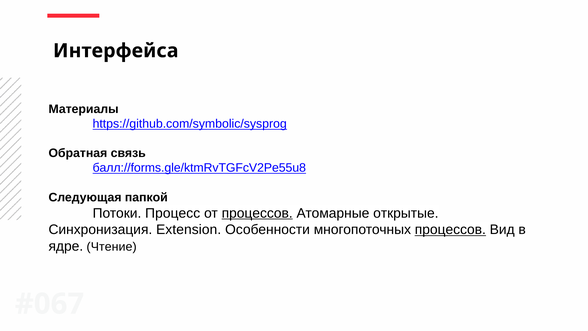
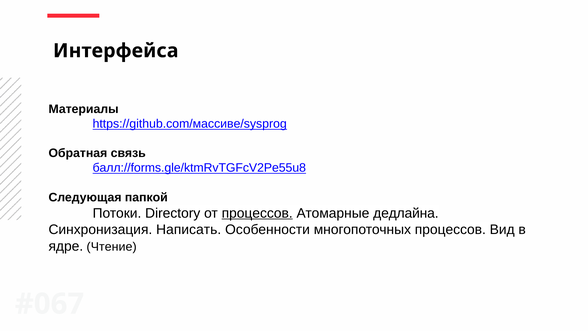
https://github.com/symbolic/sysprog: https://github.com/symbolic/sysprog -> https://github.com/массиве/sysprog (190, 124)
Процесс: Процесс -> Directory (173, 213)
открытые: открытые -> дедлайна (406, 213)
Extension: Extension -> Написать (189, 230)
процессов underline: present -> none (450, 230)
